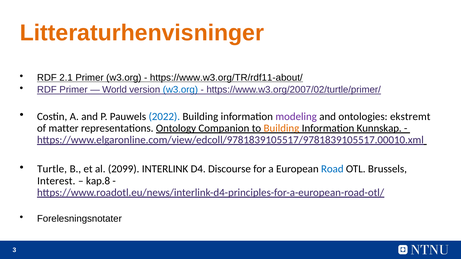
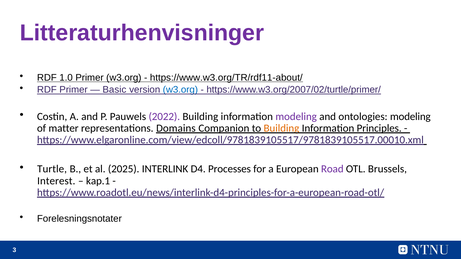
Litteraturhenvisninger colour: orange -> purple (142, 33)
2.1: 2.1 -> 1.0 (66, 78)
World: World -> Basic (114, 90)
2022 colour: blue -> purple (164, 117)
ontologies ekstremt: ekstremt -> modeling (410, 117)
Ontology: Ontology -> Domains (176, 128)
Kunnskap: Kunnskap -> Principles (379, 128)
2099: 2099 -> 2025 (124, 169)
Discourse: Discourse -> Processes (230, 169)
Road colour: blue -> purple (332, 169)
kap.8: kap.8 -> kap.1 (98, 181)
